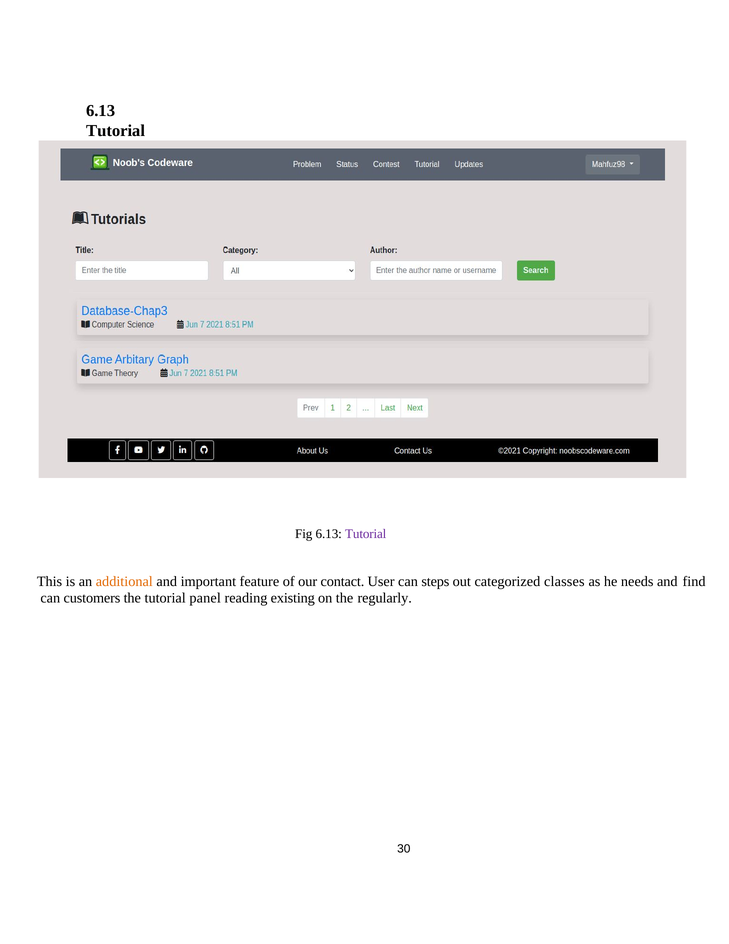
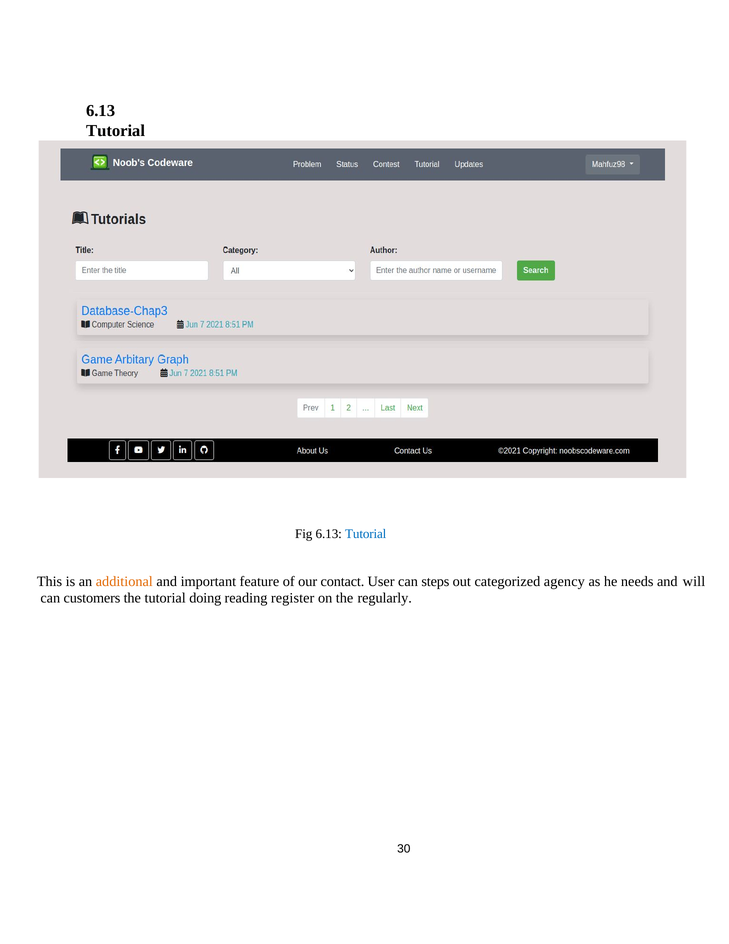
Tutorial colour: purple -> blue (366, 533)
classes: classes -> agency (564, 581)
find: find -> will (694, 581)
panel: panel -> doing (205, 598)
existing: existing -> register (293, 598)
